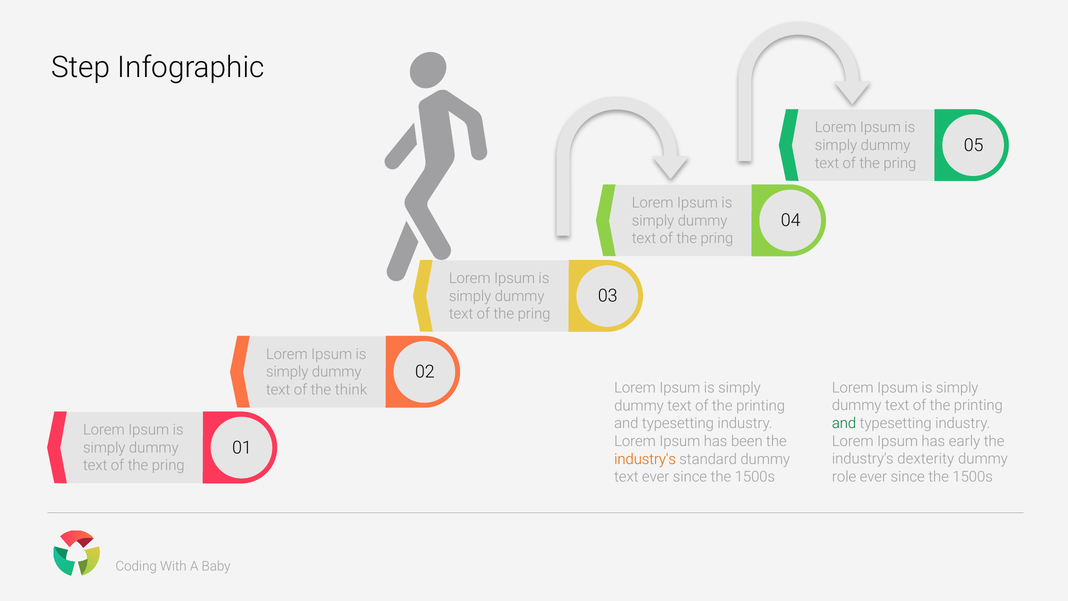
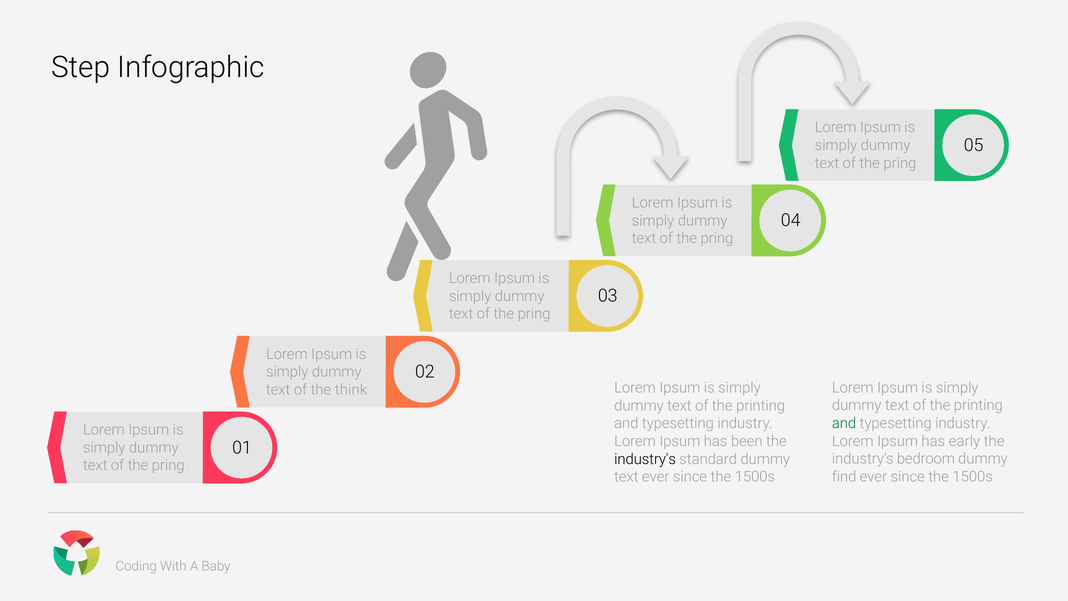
dexterity: dexterity -> bedroom (926, 459)
industry's colour: orange -> black (645, 459)
role: role -> find (844, 477)
